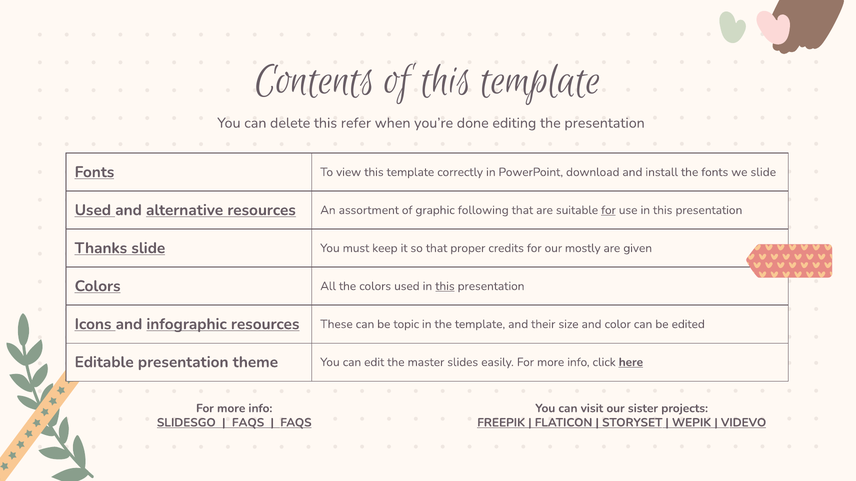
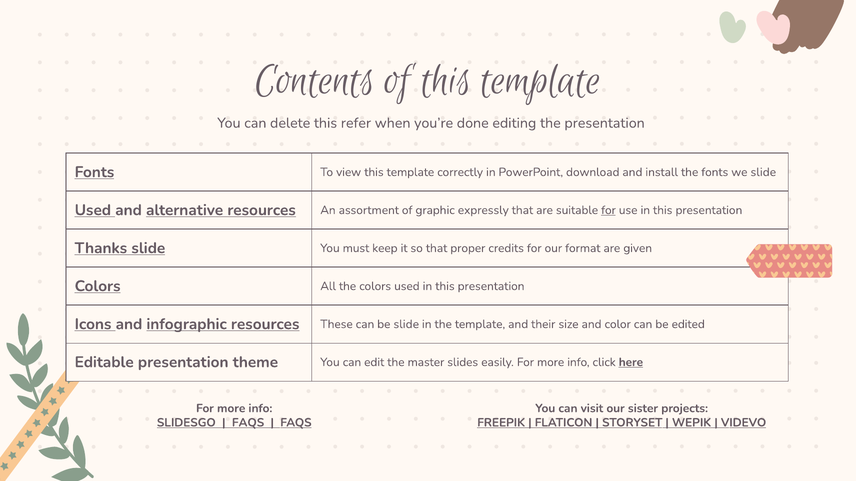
following: following -> expressly (483, 210)
mostly: mostly -> format (583, 248)
this underline: present -> none (445, 286)
be topic: topic -> slide (406, 324)
